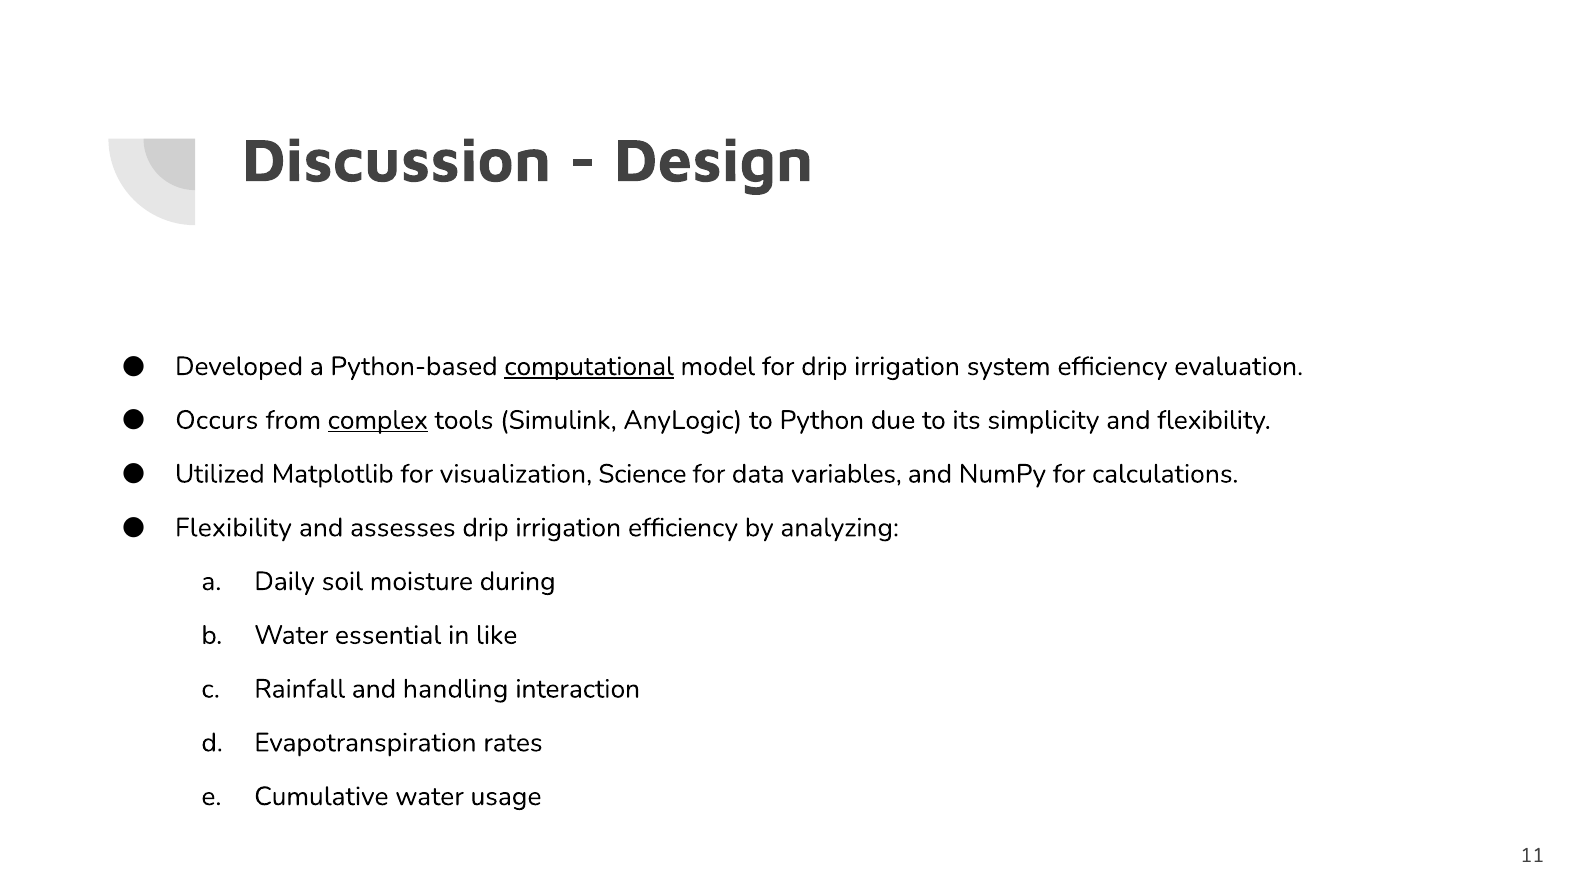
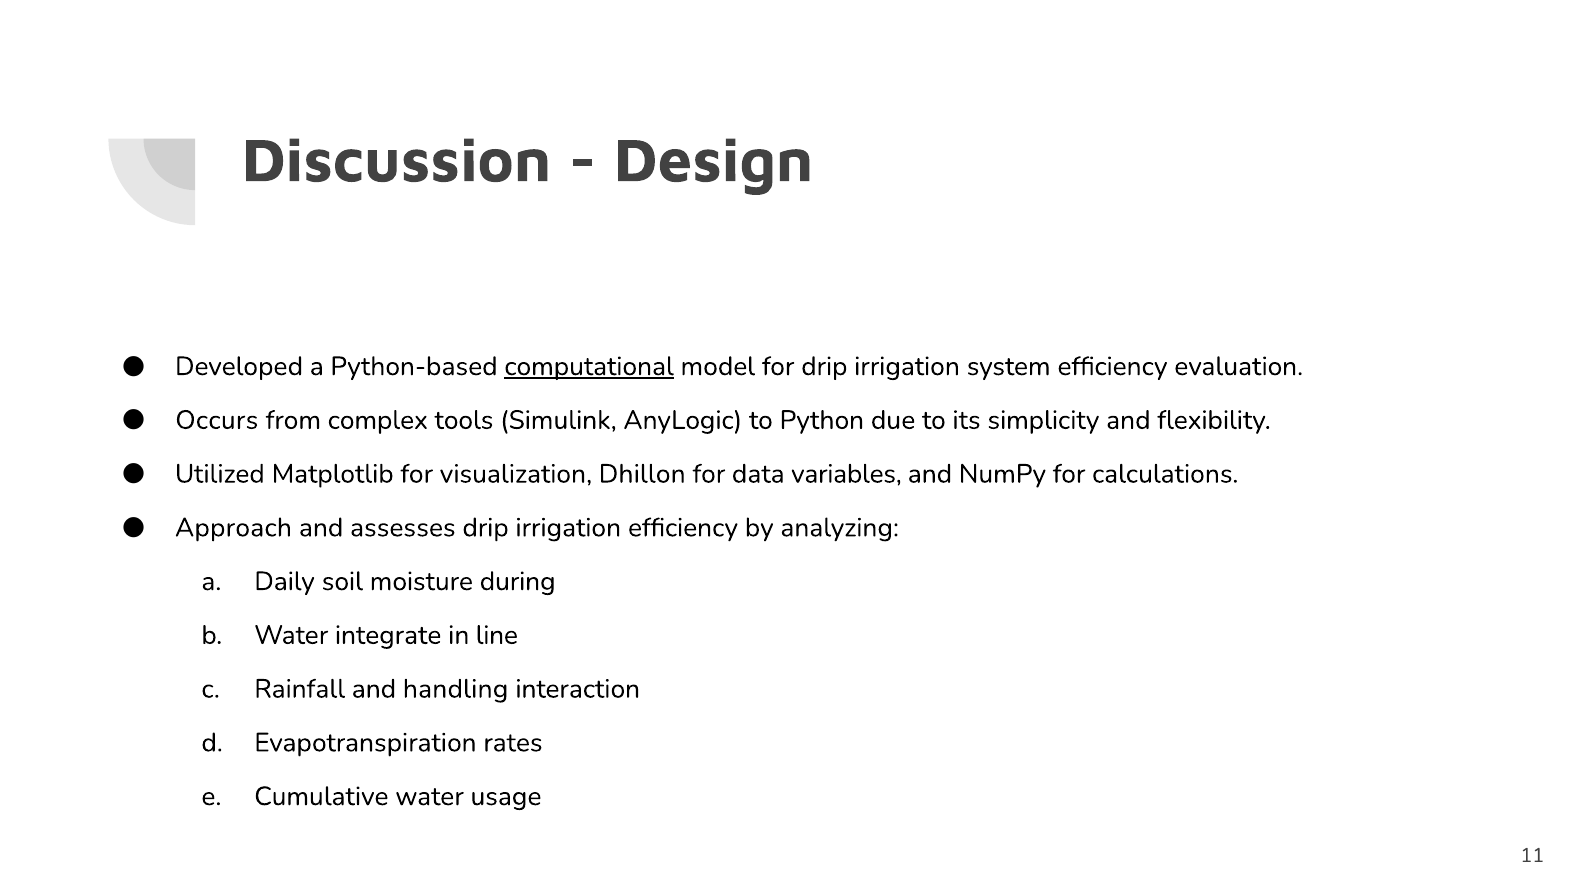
complex underline: present -> none (378, 420)
Science: Science -> Dhillon (642, 474)
Flexibility: Flexibility -> Approach (233, 527)
essential: essential -> integrate (388, 635)
like: like -> line (497, 635)
